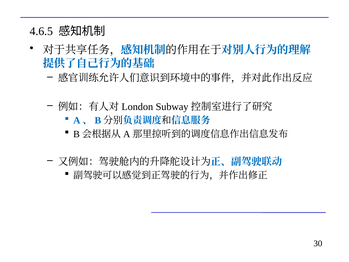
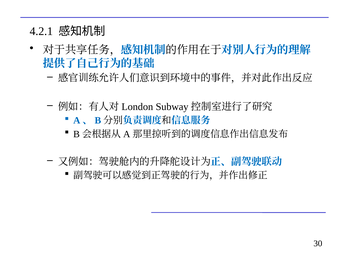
4.6.5: 4.6.5 -> 4.2.1 (41, 31)
